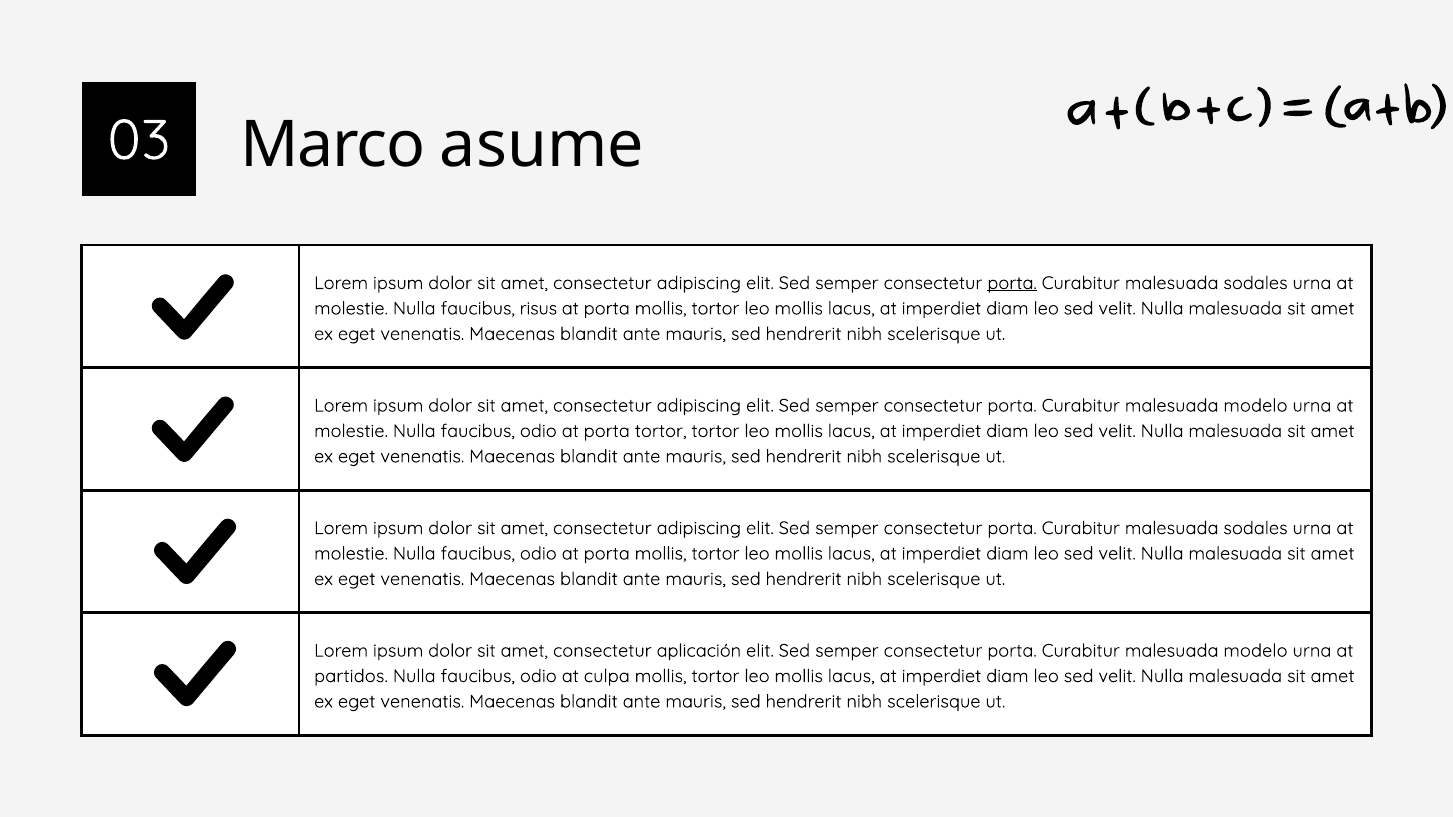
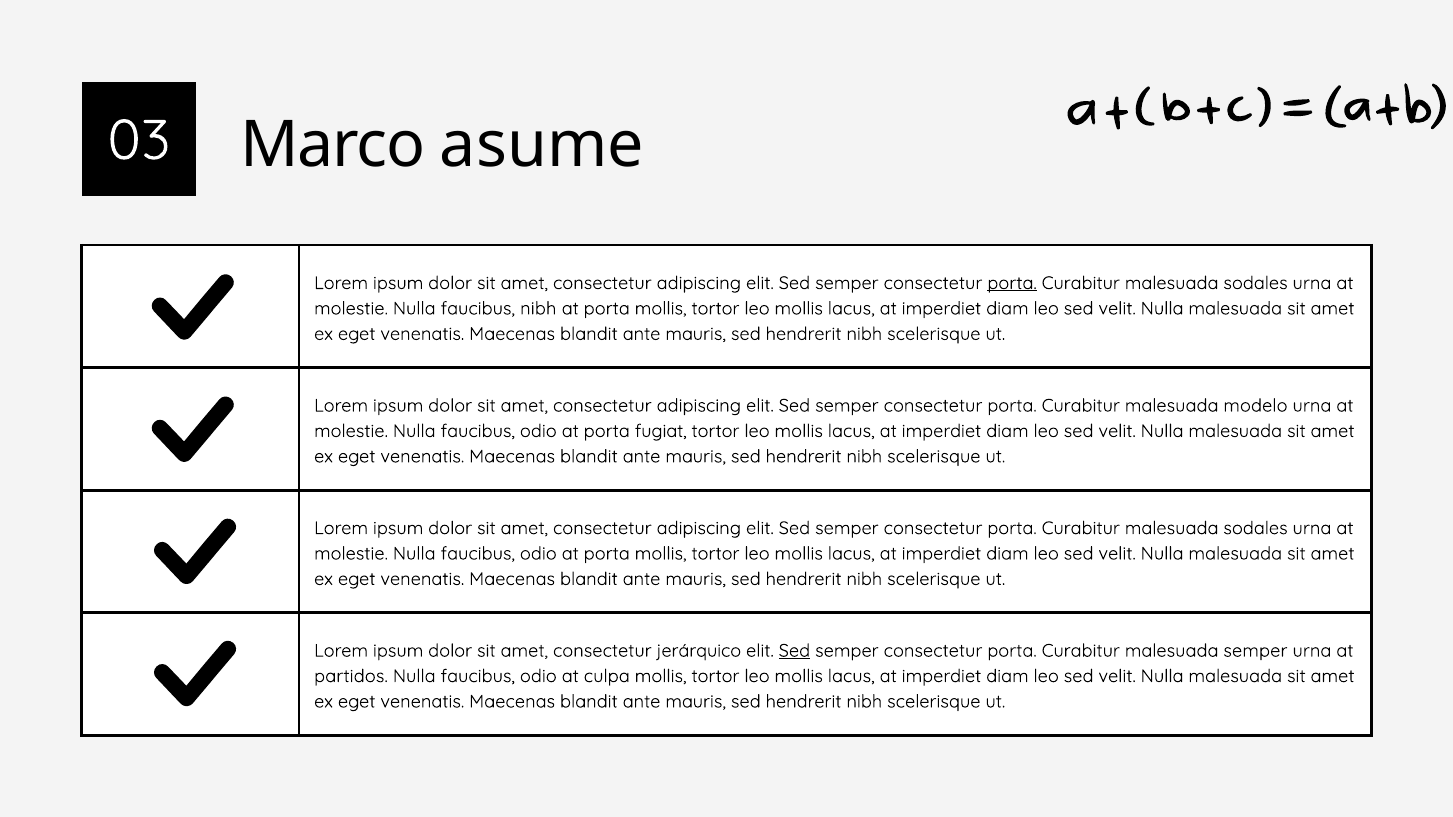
faucibus risus: risus -> nibh (538, 309)
porta tortor: tortor -> fugiat (661, 431)
aplicación: aplicación -> jerárquico (699, 651)
Sed underline: none -> present (794, 651)
modelo: modelo -> semper (1255, 651)
